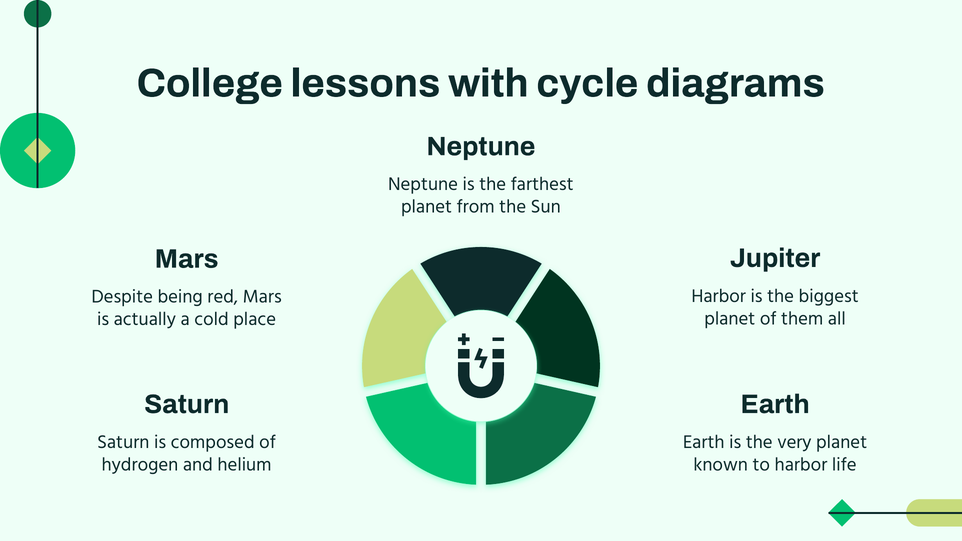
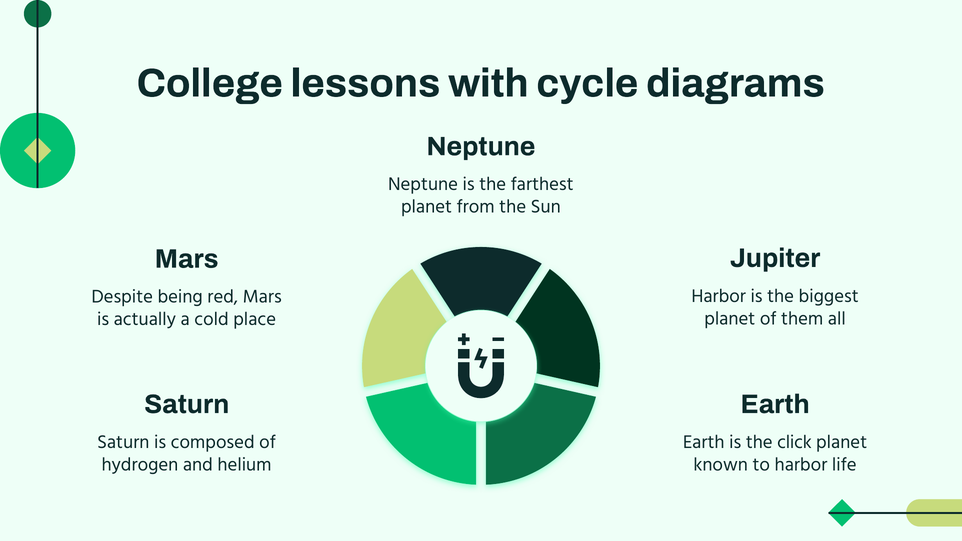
very: very -> click (794, 442)
